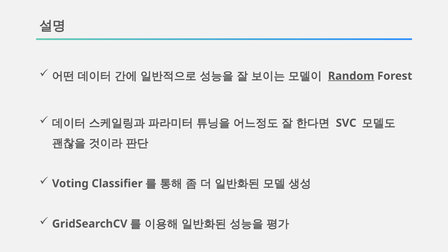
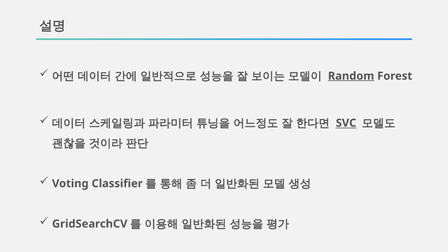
SVC underline: none -> present (346, 123)
